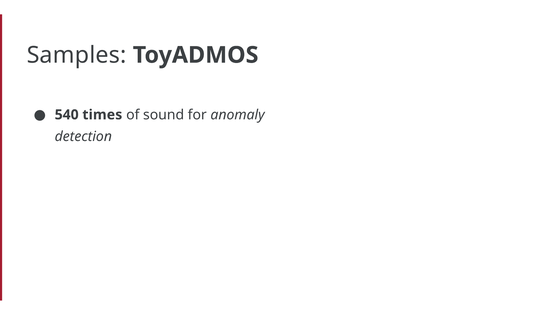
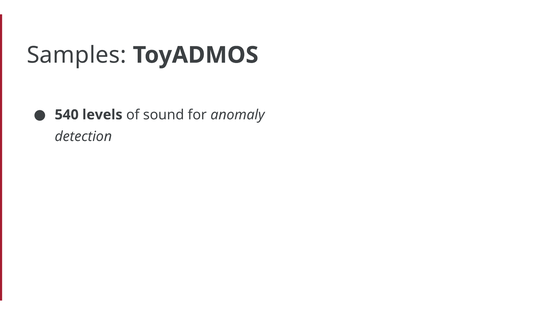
times: times -> levels (102, 115)
